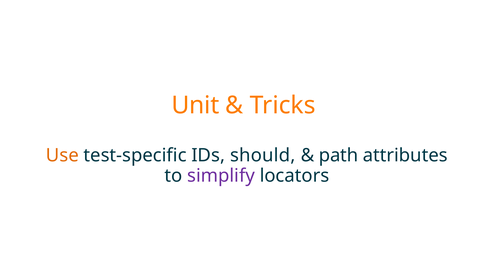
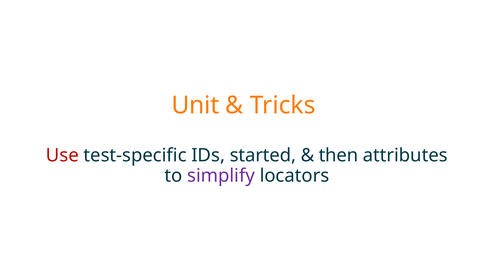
Use colour: orange -> red (62, 155)
should: should -> started (263, 155)
path: path -> then (339, 155)
